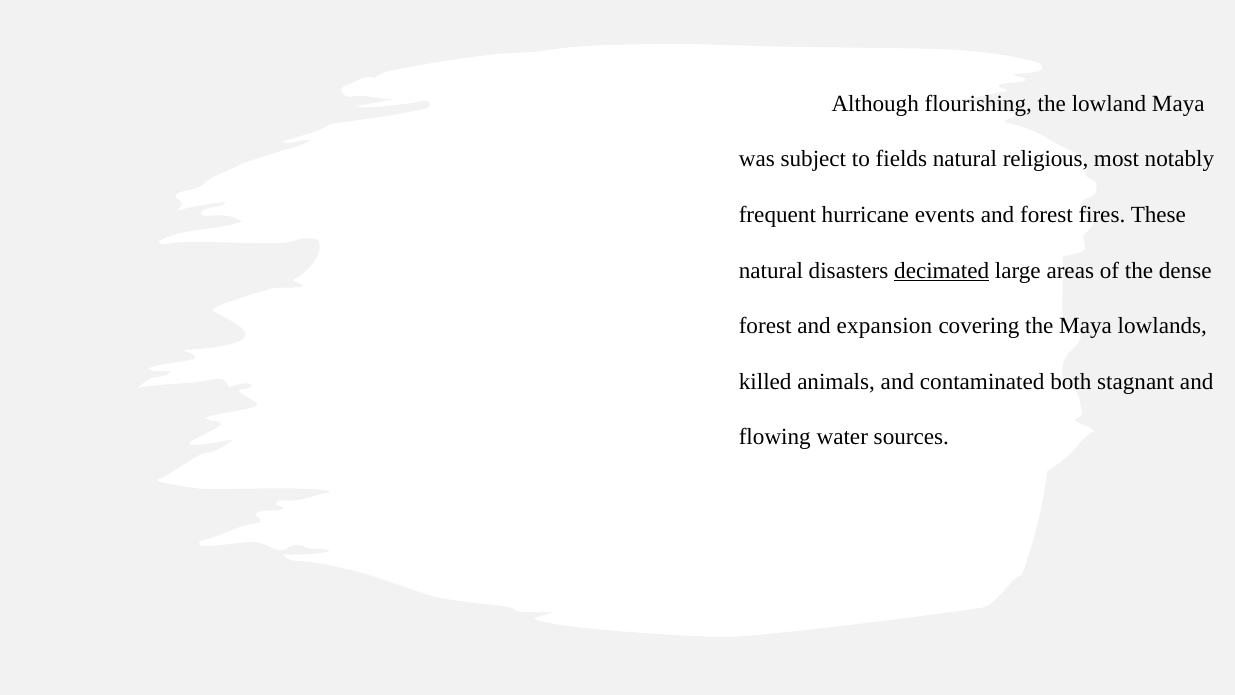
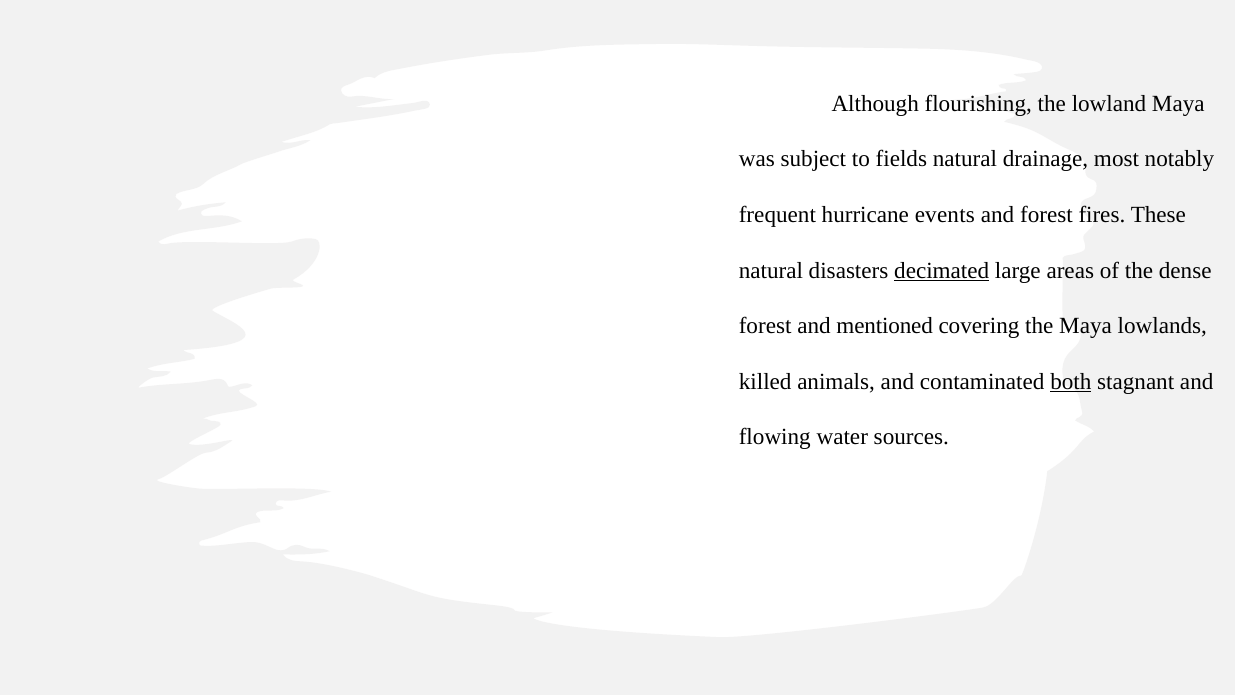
religious: religious -> drainage (1046, 159)
expansion: expansion -> mentioned (885, 326)
both underline: none -> present (1071, 382)
